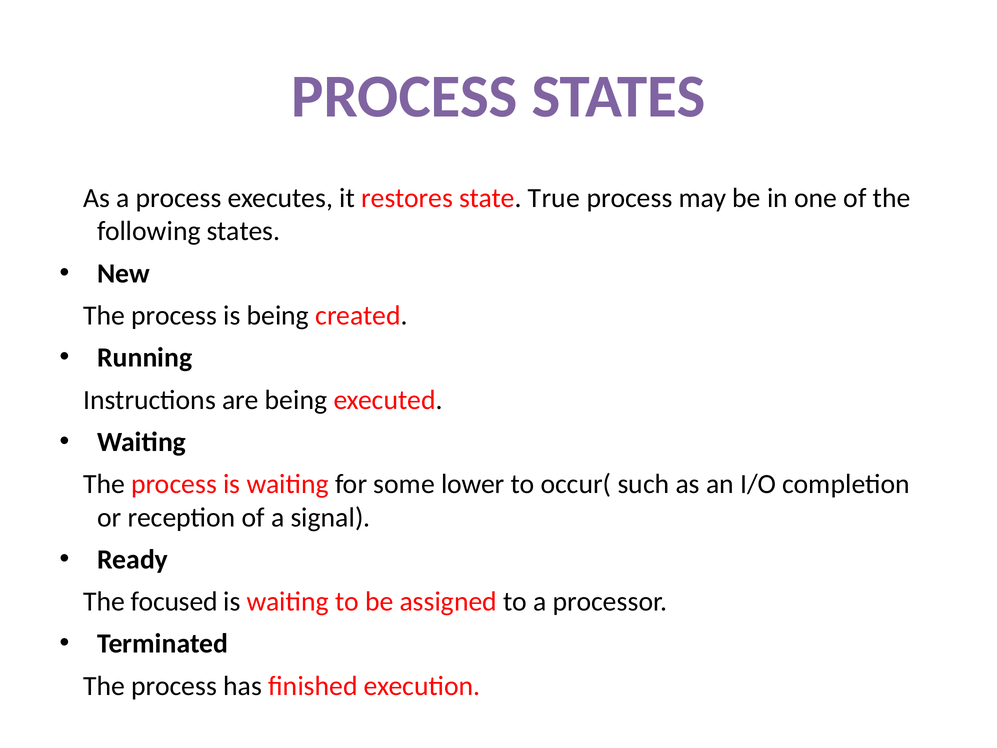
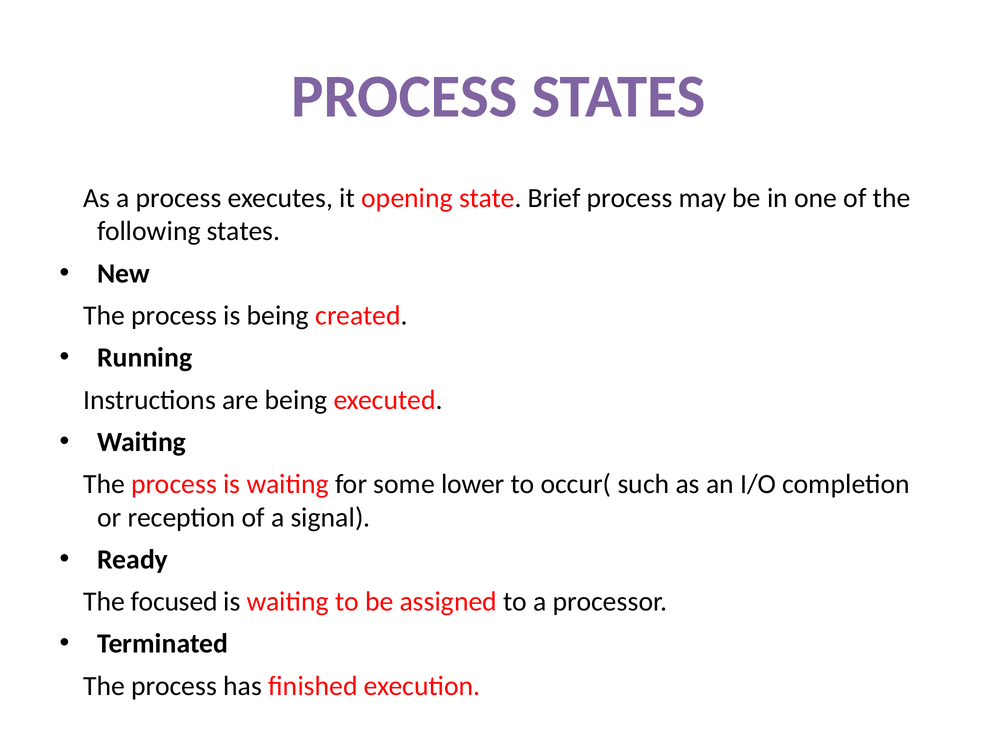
restores: restores -> opening (407, 198)
True: True -> Brief (554, 198)
